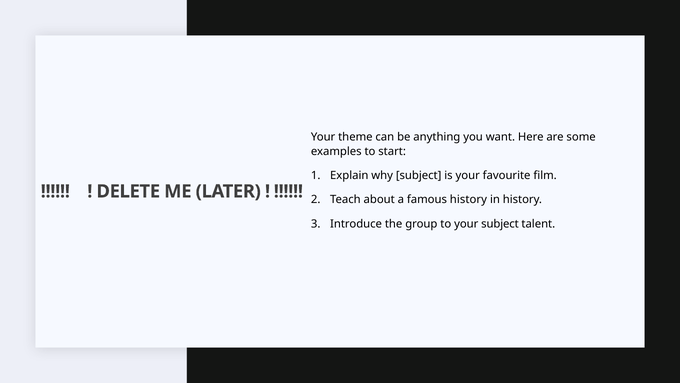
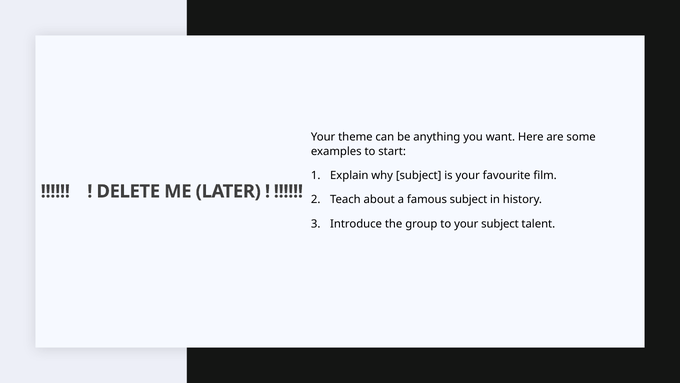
famous history: history -> subject (469, 199)
